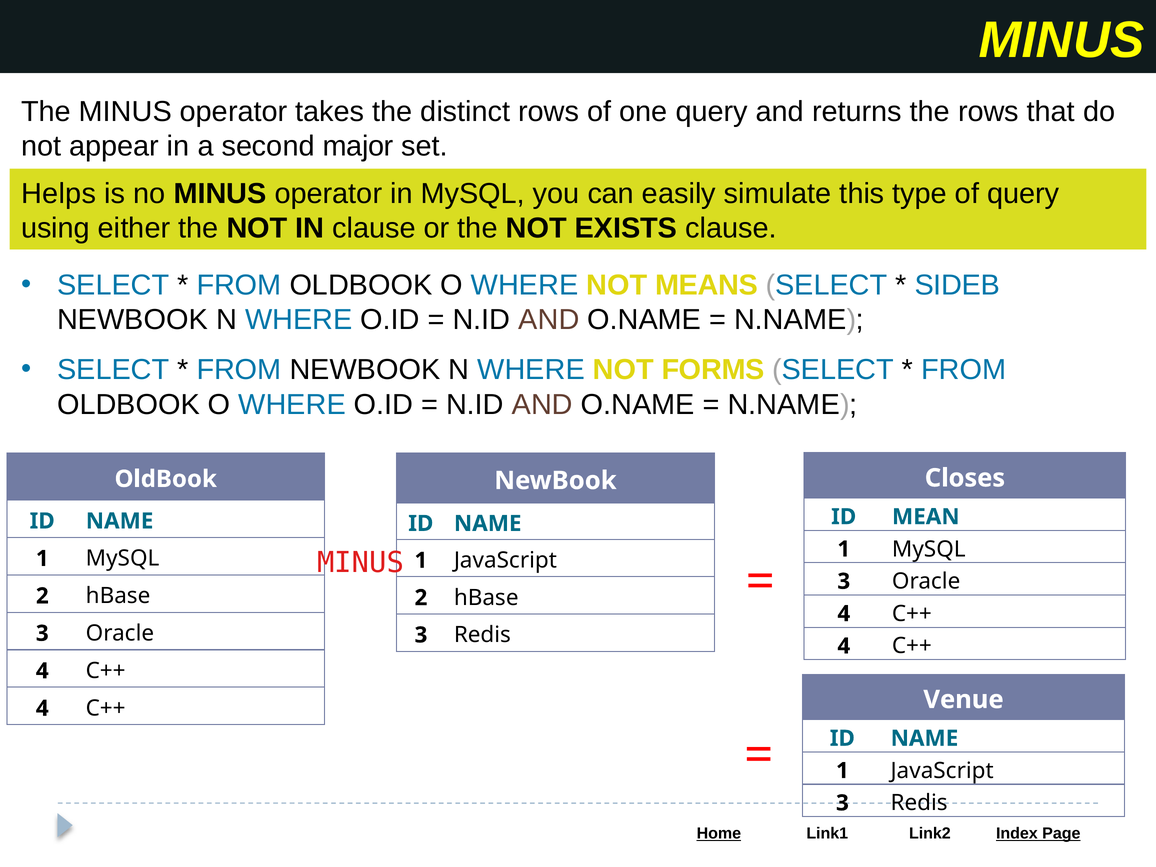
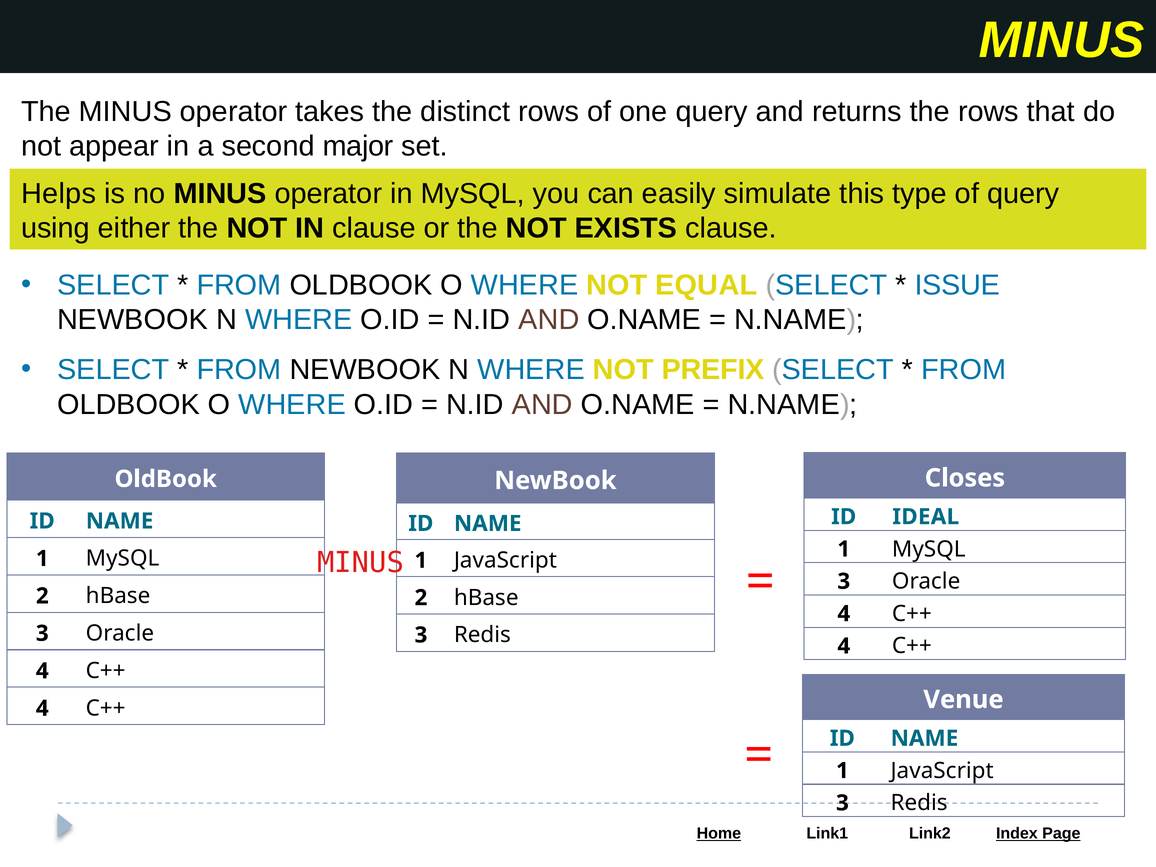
MEANS: MEANS -> EQUAL (706, 285)
SIDEB: SIDEB -> ISSUE (957, 285)
FORMS: FORMS -> PREFIX (713, 370)
MEAN: MEAN -> IDEAL (926, 517)
